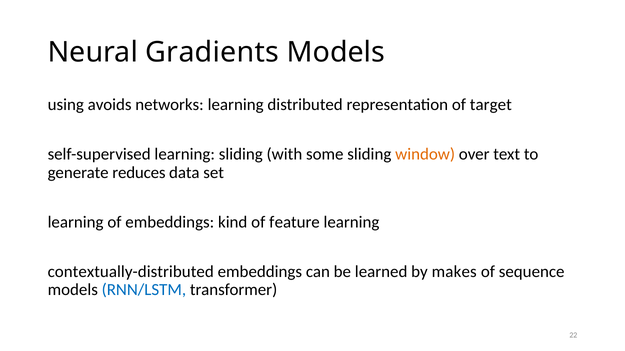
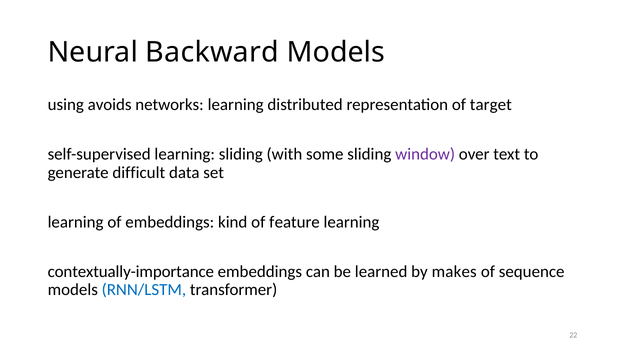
Gradients: Gradients -> Backward (212, 53)
window colour: orange -> purple (425, 155)
reduces: reduces -> difficult (139, 173)
contextually-distributed: contextually-distributed -> contextually-importance (131, 272)
